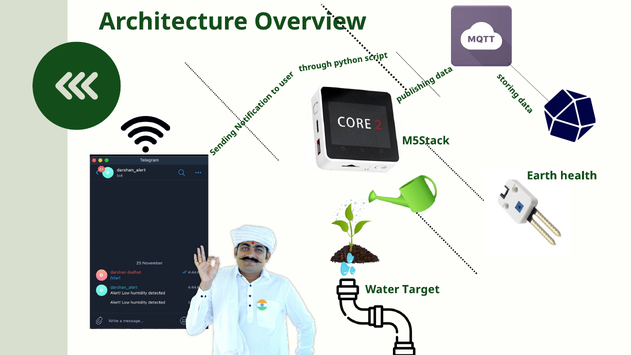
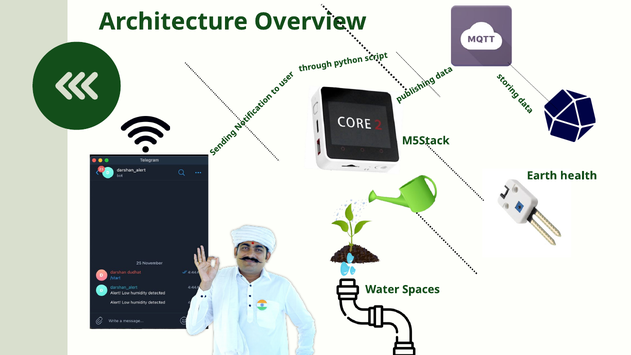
Target: Target -> Spaces (421, 289)
